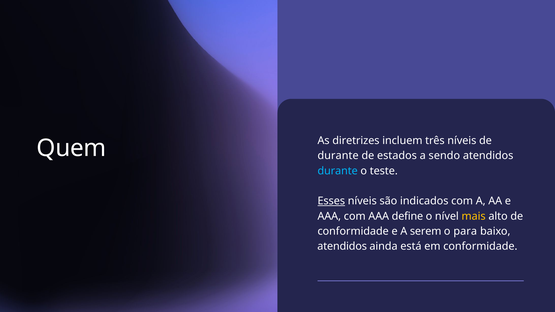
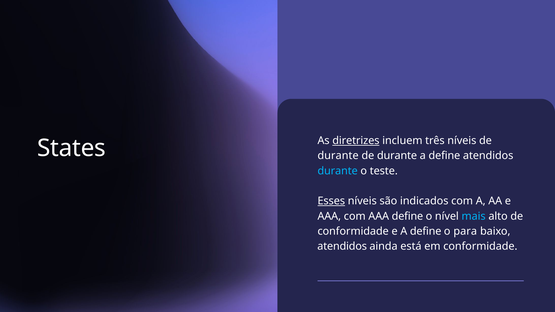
Quem: Quem -> States (71, 148)
diretrizes underline: none -> present (356, 141)
estados: estados -> durante (397, 156)
sendo: sendo -> define (444, 156)
mais colour: yellow -> light blue (474, 216)
e A serem: serem -> define (426, 231)
